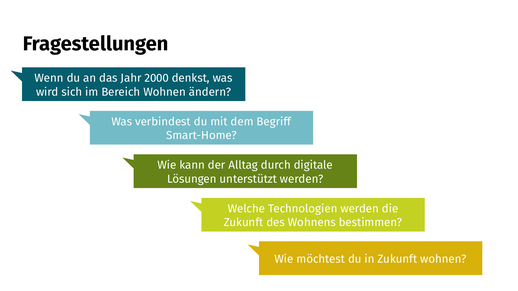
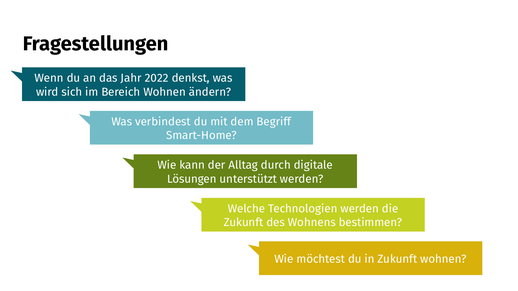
2000: 2000 -> 2022 (157, 78)
